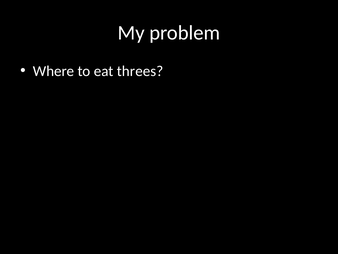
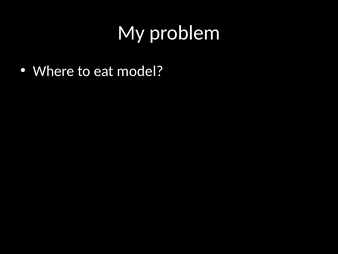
threes: threes -> model (140, 71)
